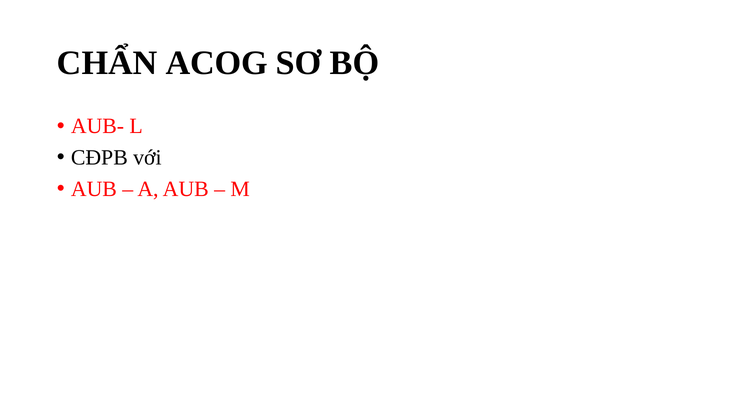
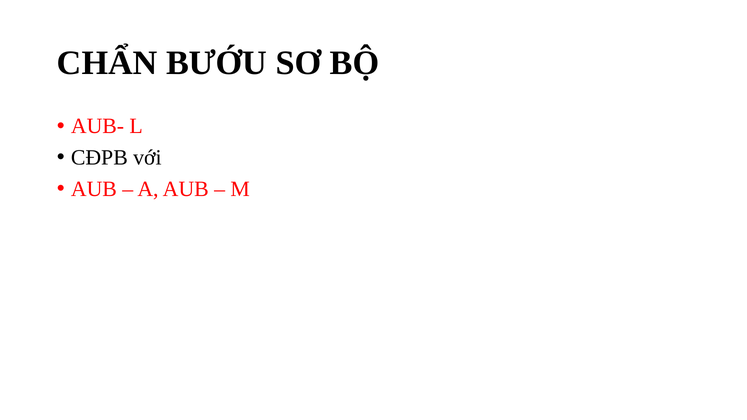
ACOG: ACOG -> BƯỚU (217, 63)
